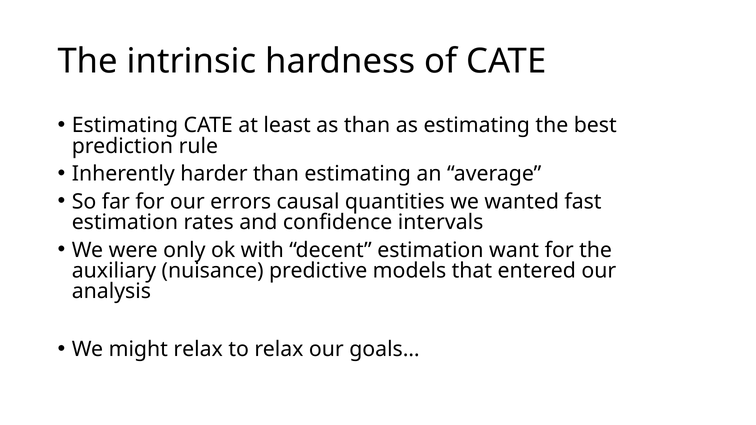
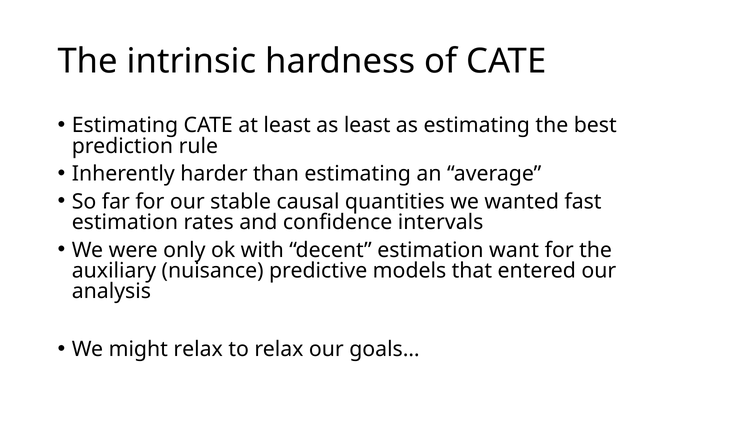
as than: than -> least (367, 126)
errors: errors -> stable (241, 202)
